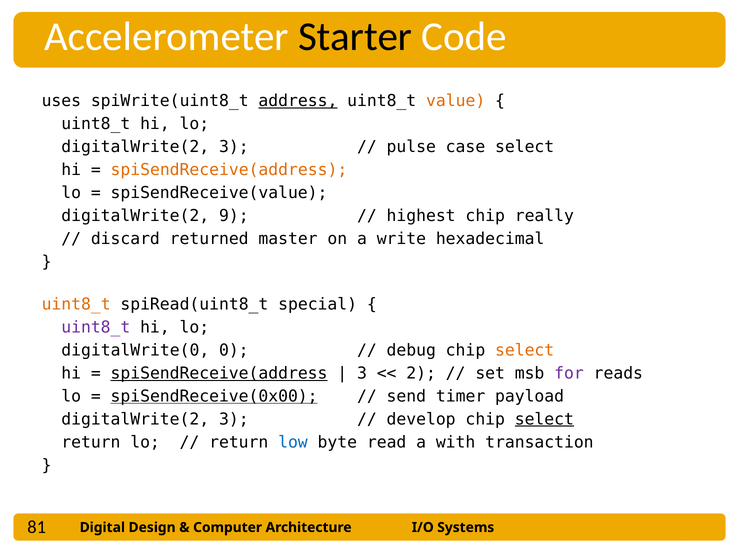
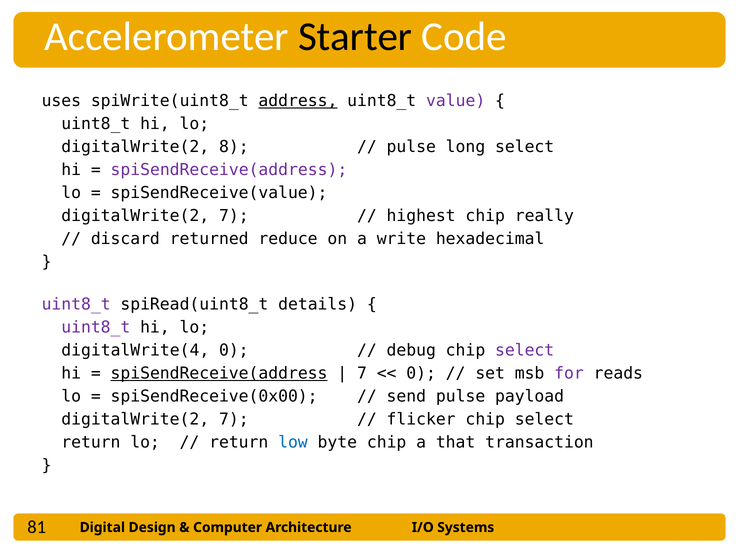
value colour: orange -> purple (456, 101)
3: 3 -> 8 (234, 147)
case: case -> long (465, 147)
spiSendReceive(address colour: orange -> purple (229, 170)
9: 9 -> 7 (234, 216)
master: master -> reduce (288, 239)
uint8_t colour: orange -> purple (76, 304)
special: special -> details (318, 304)
digitalWrite(0: digitalWrite(0 -> digitalWrite(4 (135, 350)
select colour: orange -> purple (525, 350)
3: 3 -> 7 (362, 373)
2: 2 -> 0 (421, 373)
spiSendReceive(0x00 underline: present -> none (214, 396)
send timer: timer -> pulse (461, 396)
3: 3 -> 7 (234, 419)
develop: develop -> flicker (421, 419)
select underline: present -> none (544, 419)
byte read: read -> chip (387, 442)
with: with -> that (456, 442)
